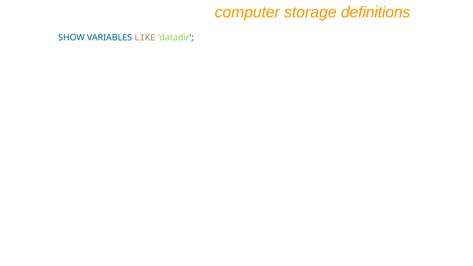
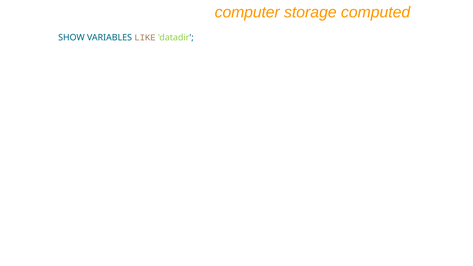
definitions: definitions -> computed (376, 12)
